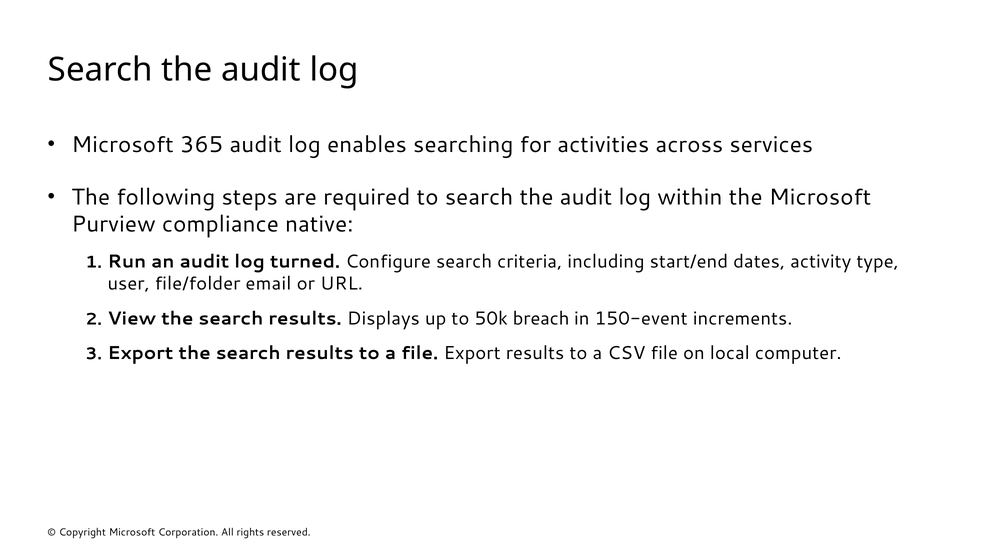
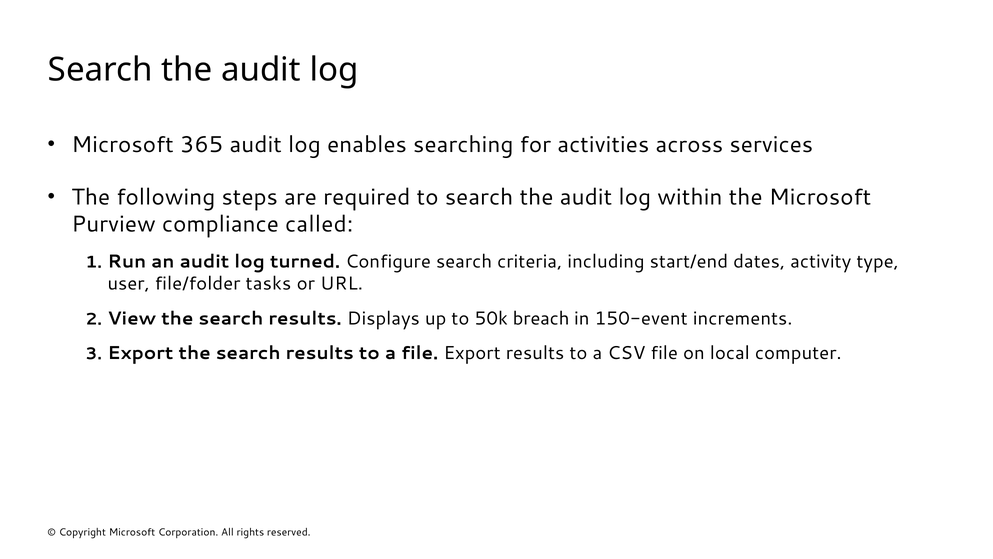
native: native -> called (319, 224)
email: email -> tasks (268, 284)
